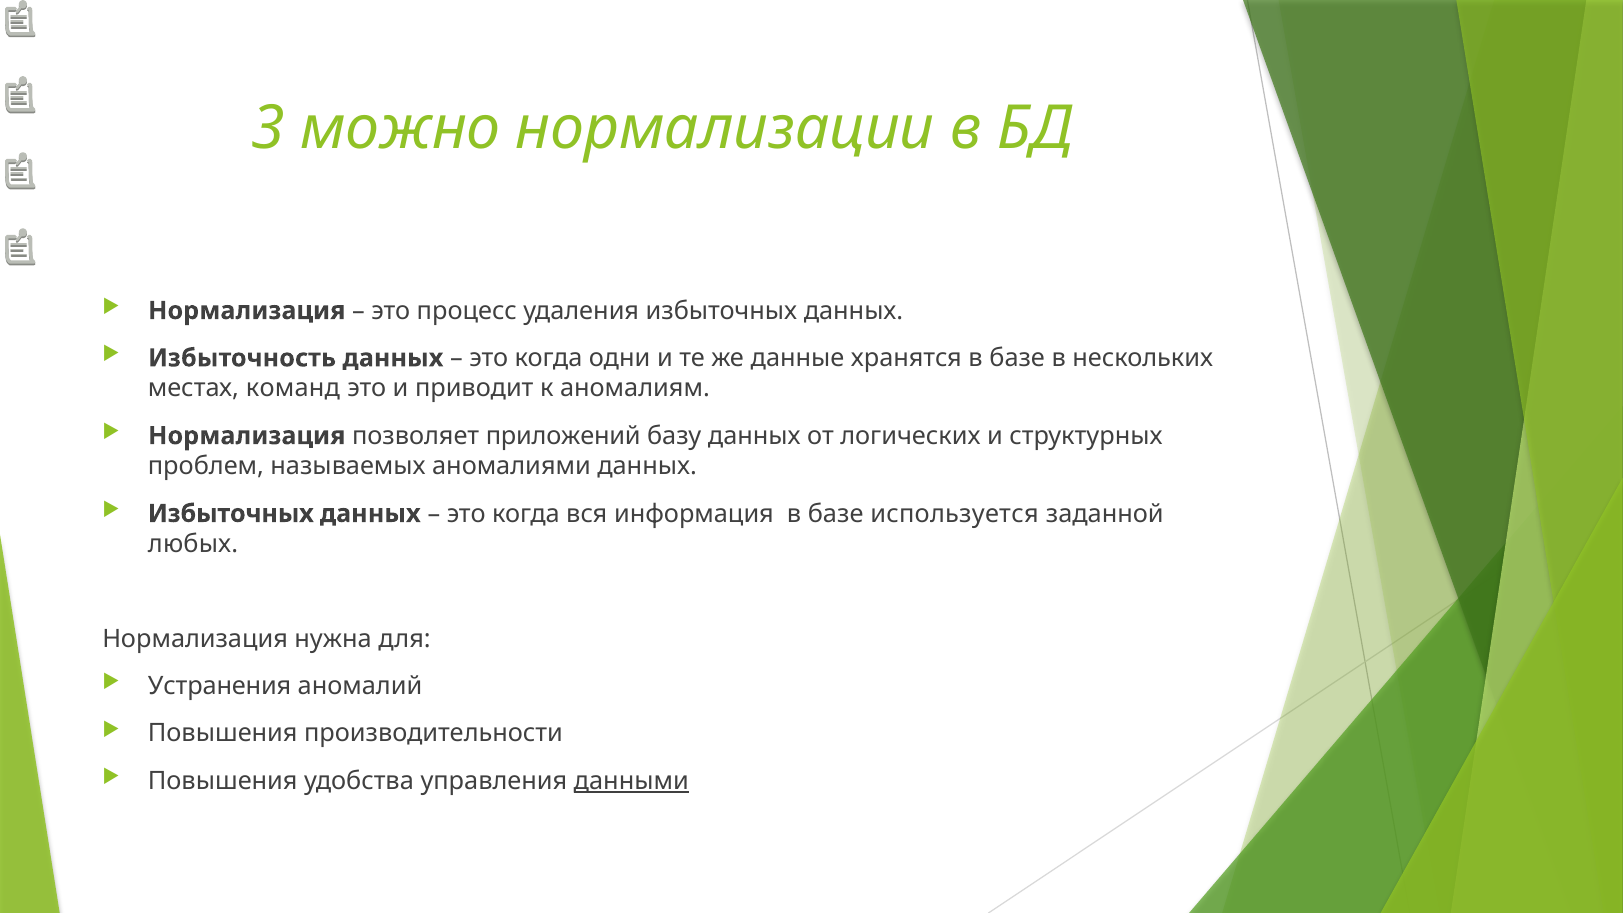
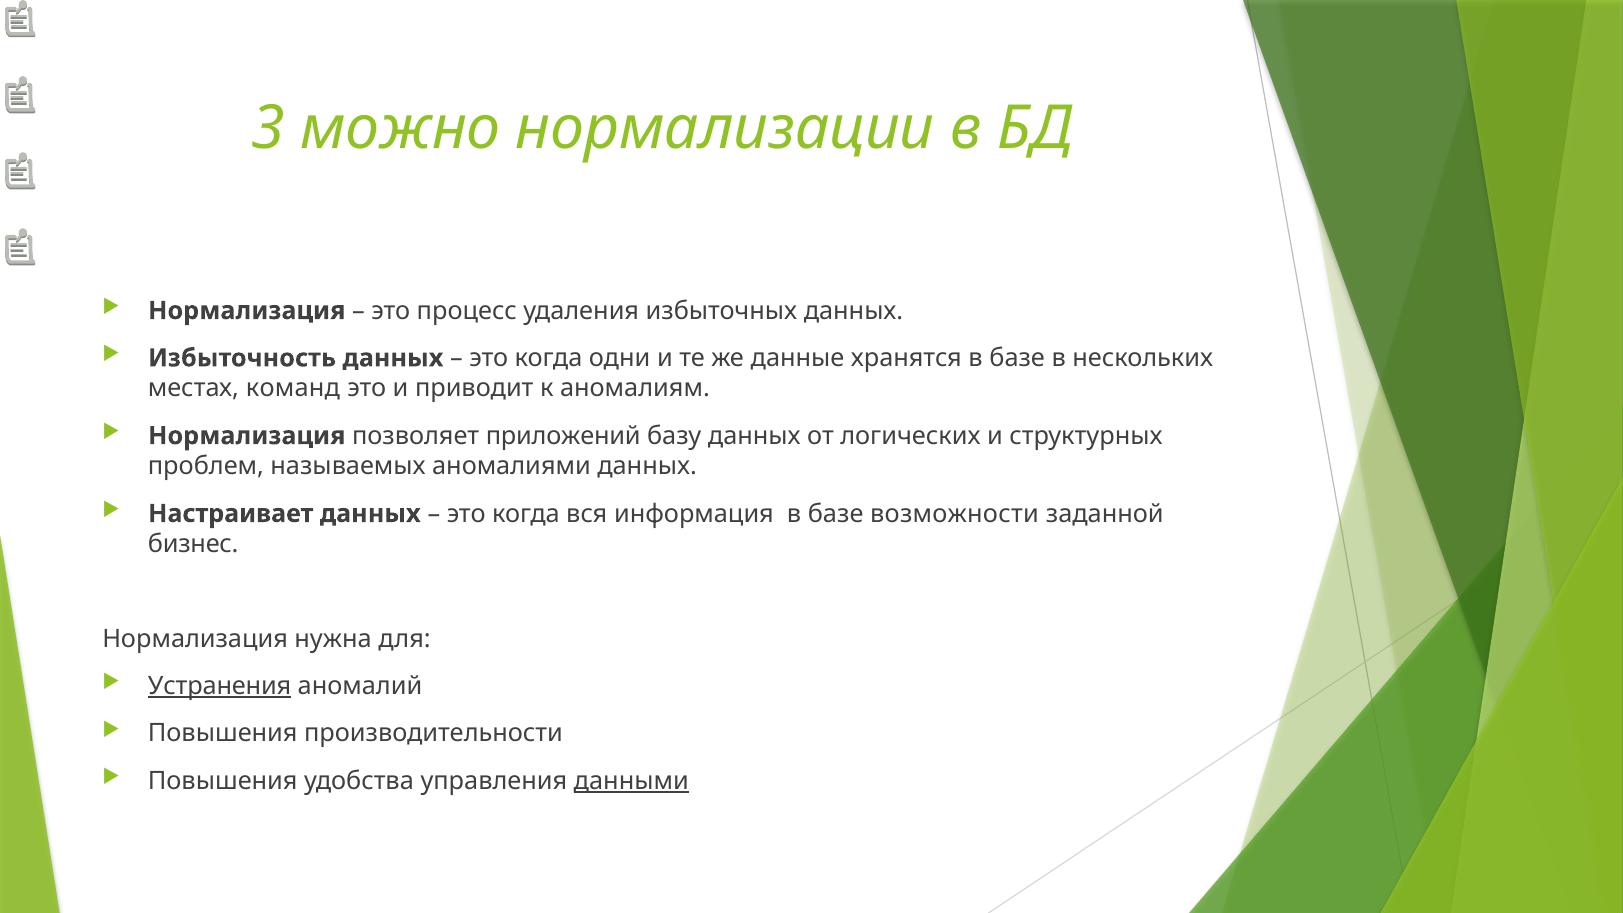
Избыточных: Избыточных -> Настраивает (231, 514)
используется: используется -> возможности (954, 514)
любых: любых -> бизнес (193, 544)
Устранения underline: none -> present (220, 686)
